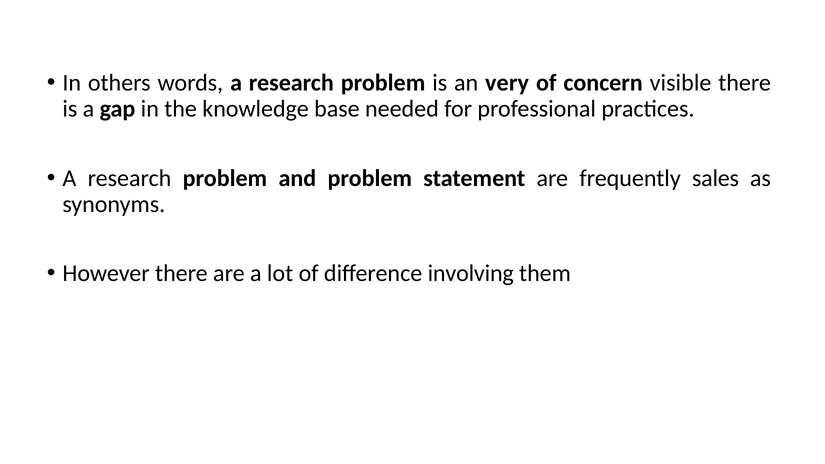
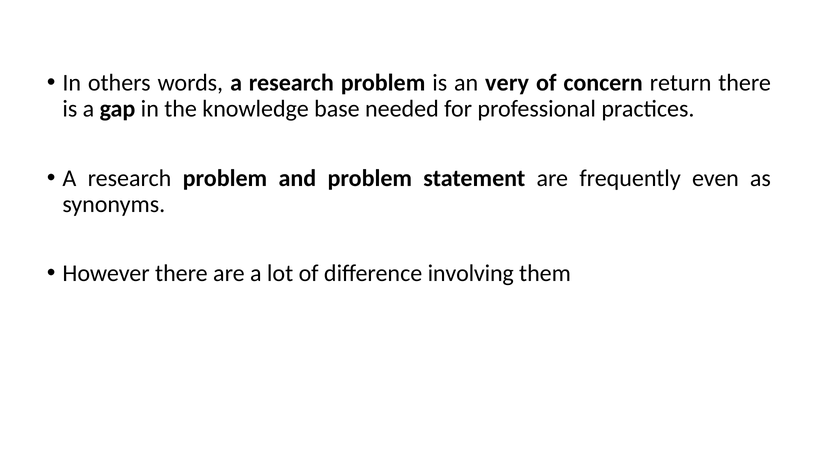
visible: visible -> return (681, 83)
sales: sales -> even (715, 178)
